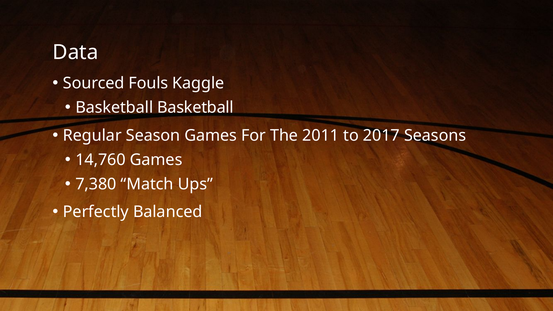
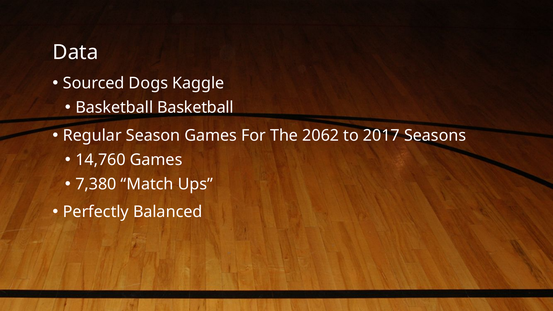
Fouls: Fouls -> Dogs (148, 83)
2011: 2011 -> 2062 (321, 135)
